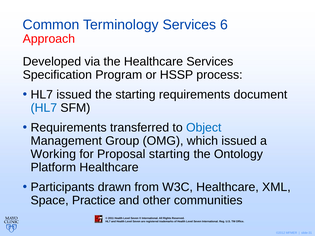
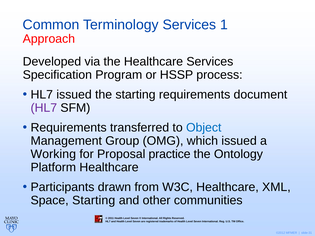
6: 6 -> 1 (224, 25)
HL7 colour: blue -> purple (44, 108)
Proposal starting: starting -> practice (170, 154)
Space Practice: Practice -> Starting (94, 200)
